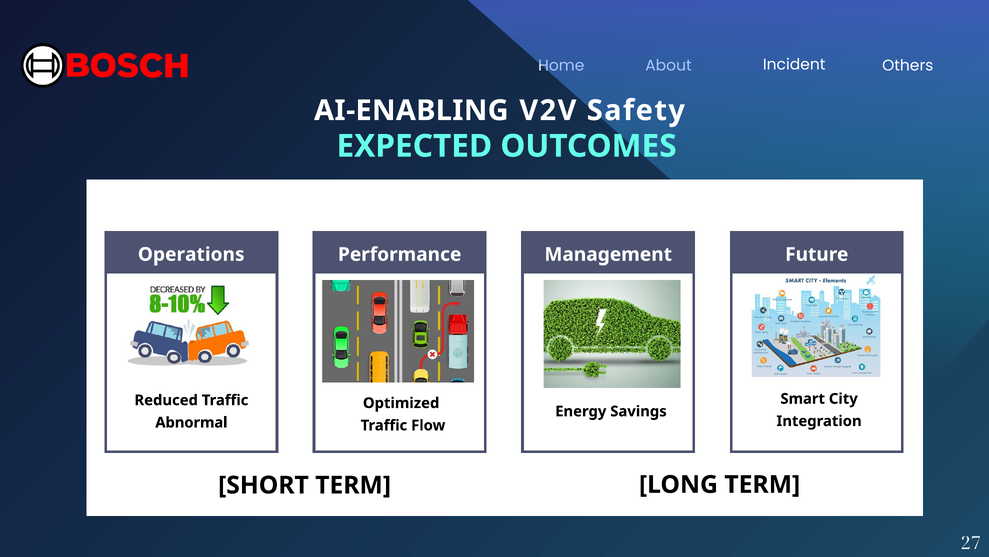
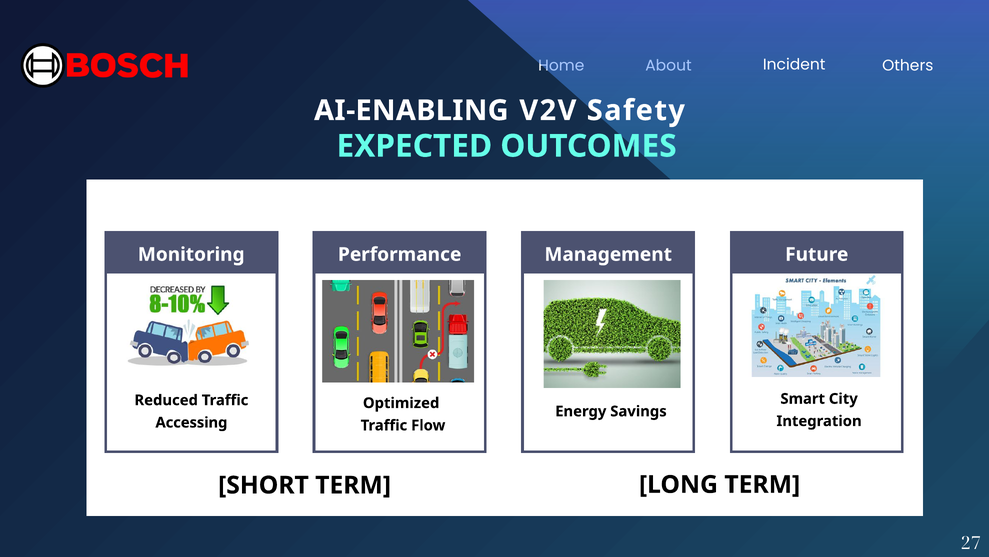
Operations: Operations -> Monitoring (191, 254)
Abnormal: Abnormal -> Accessing (191, 422)
